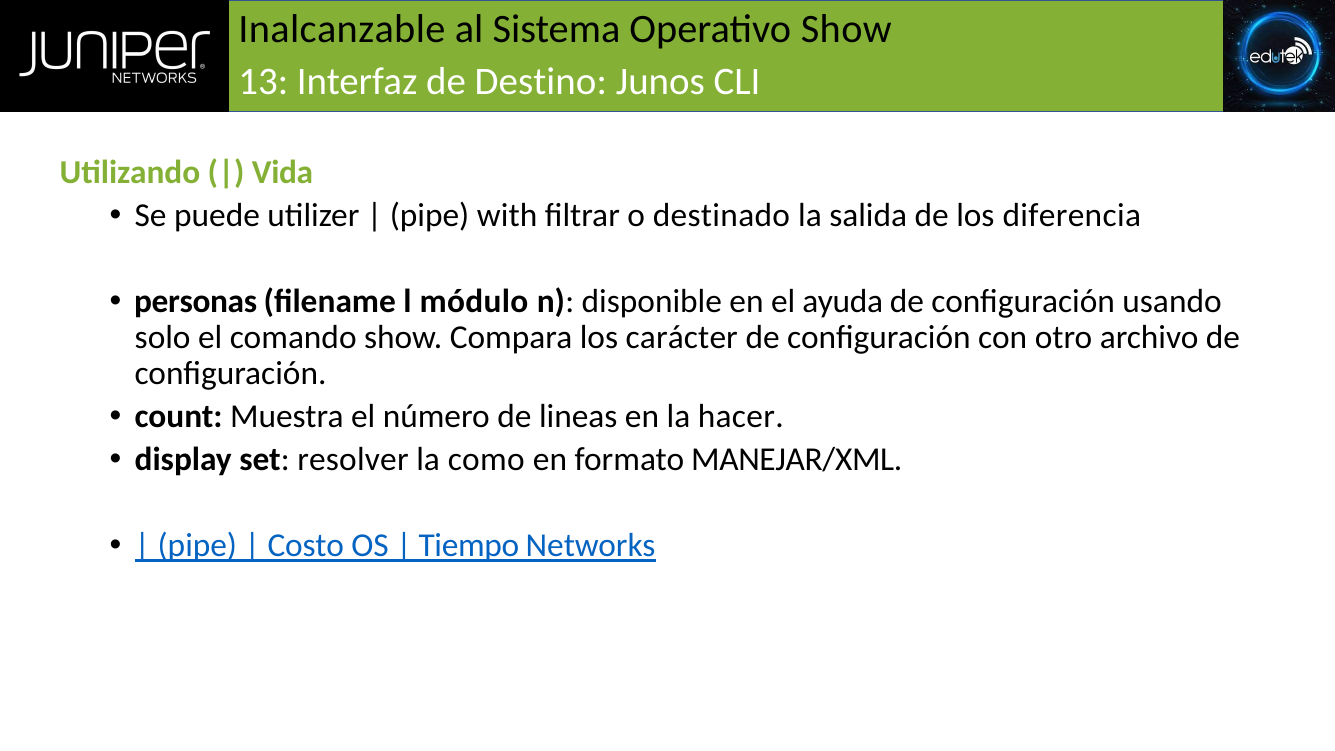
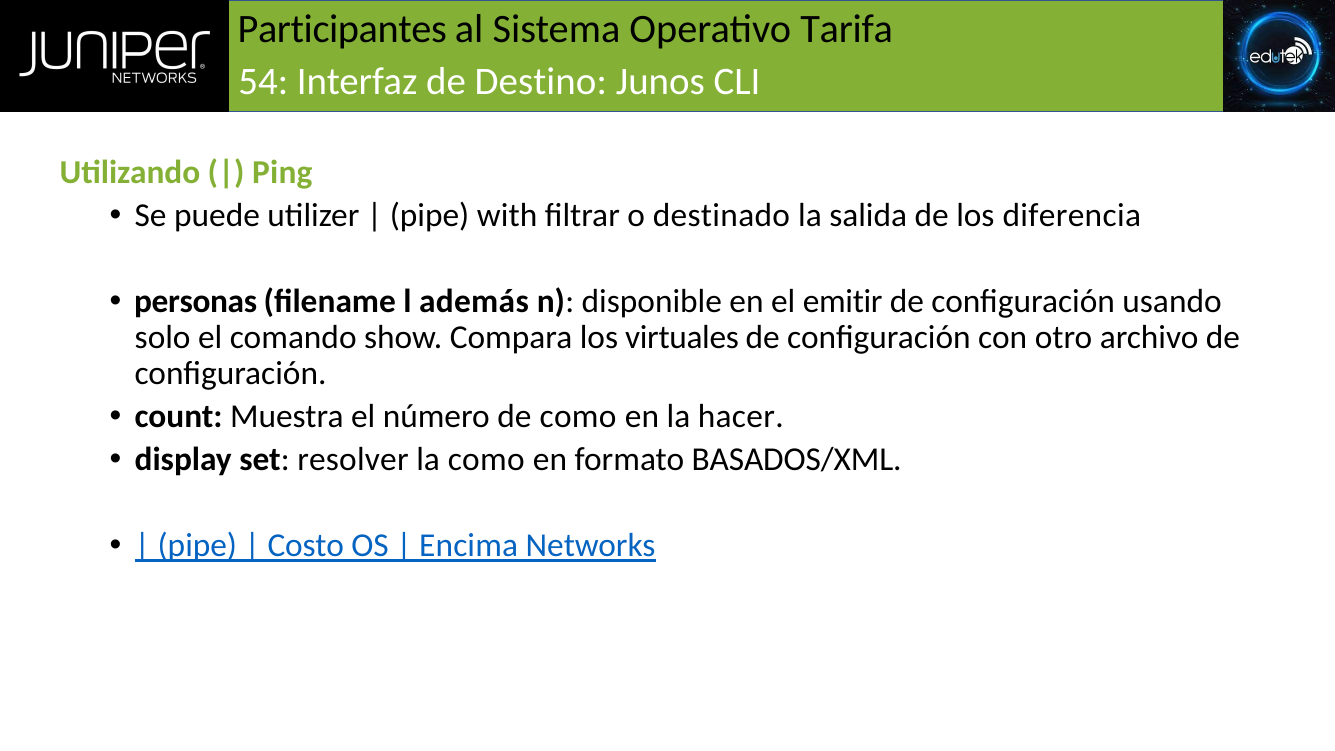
Inalcanzable: Inalcanzable -> Participantes (342, 29)
Operativo Show: Show -> Tarifa (847, 29)
13: 13 -> 54 (263, 81)
Vida: Vida -> Ping (282, 172)
módulo: módulo -> además (474, 301)
ayuda: ayuda -> emitir (843, 301)
carácter: carácter -> virtuales (682, 337)
de lineas: lineas -> como (578, 416)
MANEJAR/XML: MANEJAR/XML -> BASADOS/XML (797, 459)
Tiempo: Tiempo -> Encima (469, 546)
